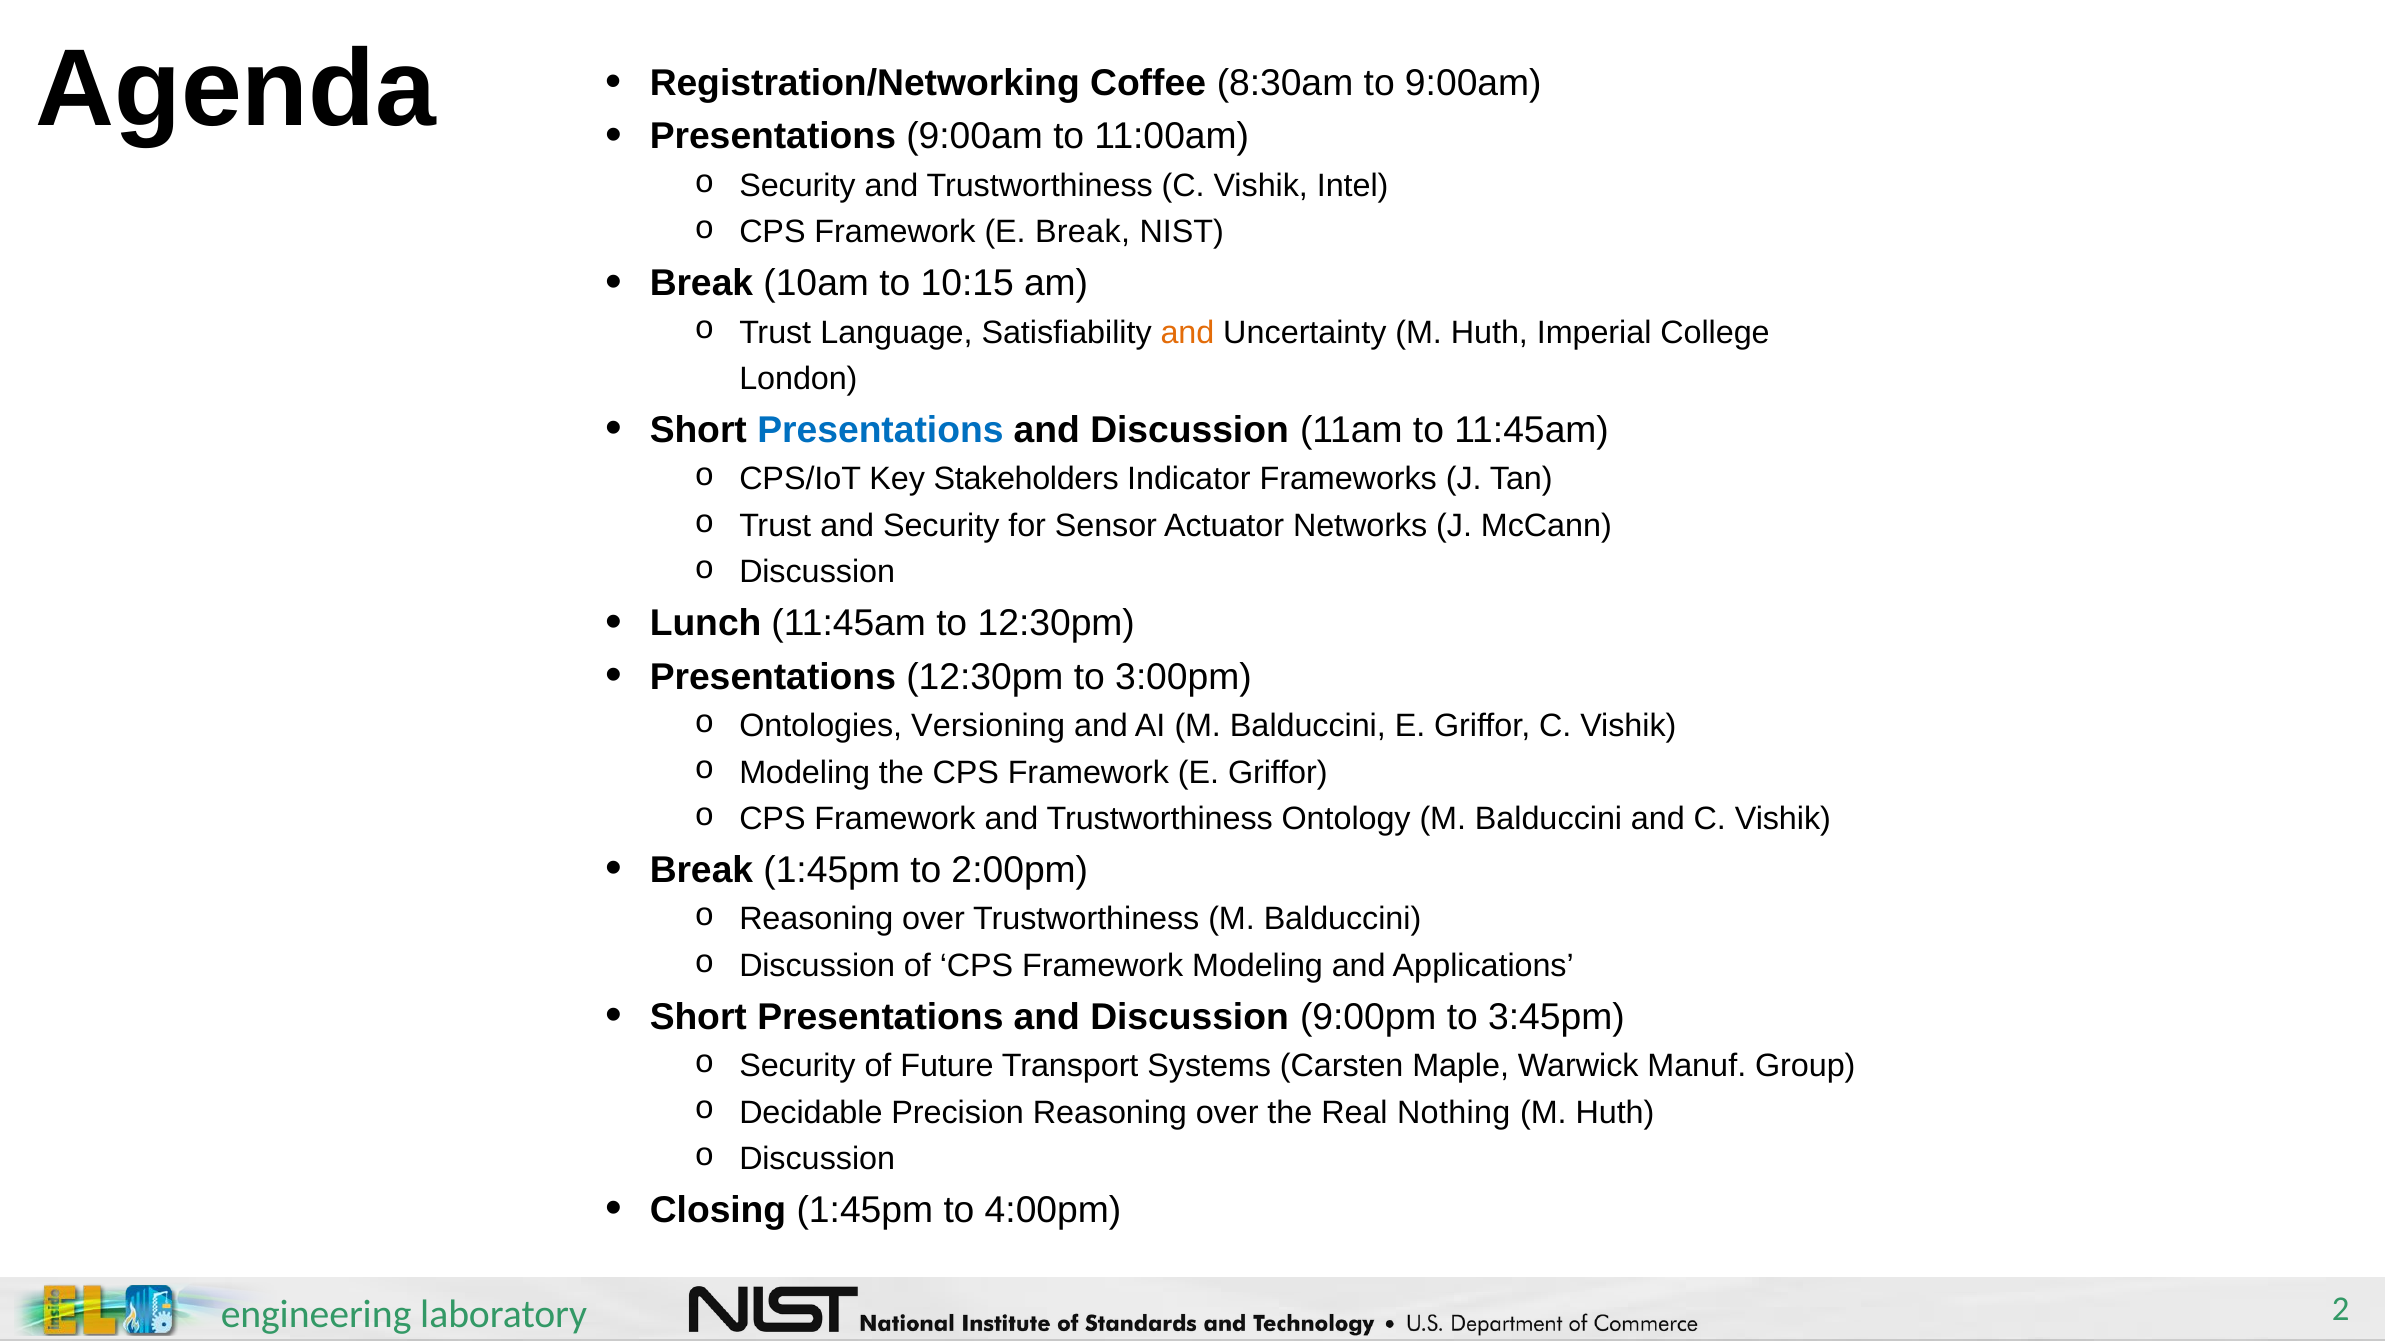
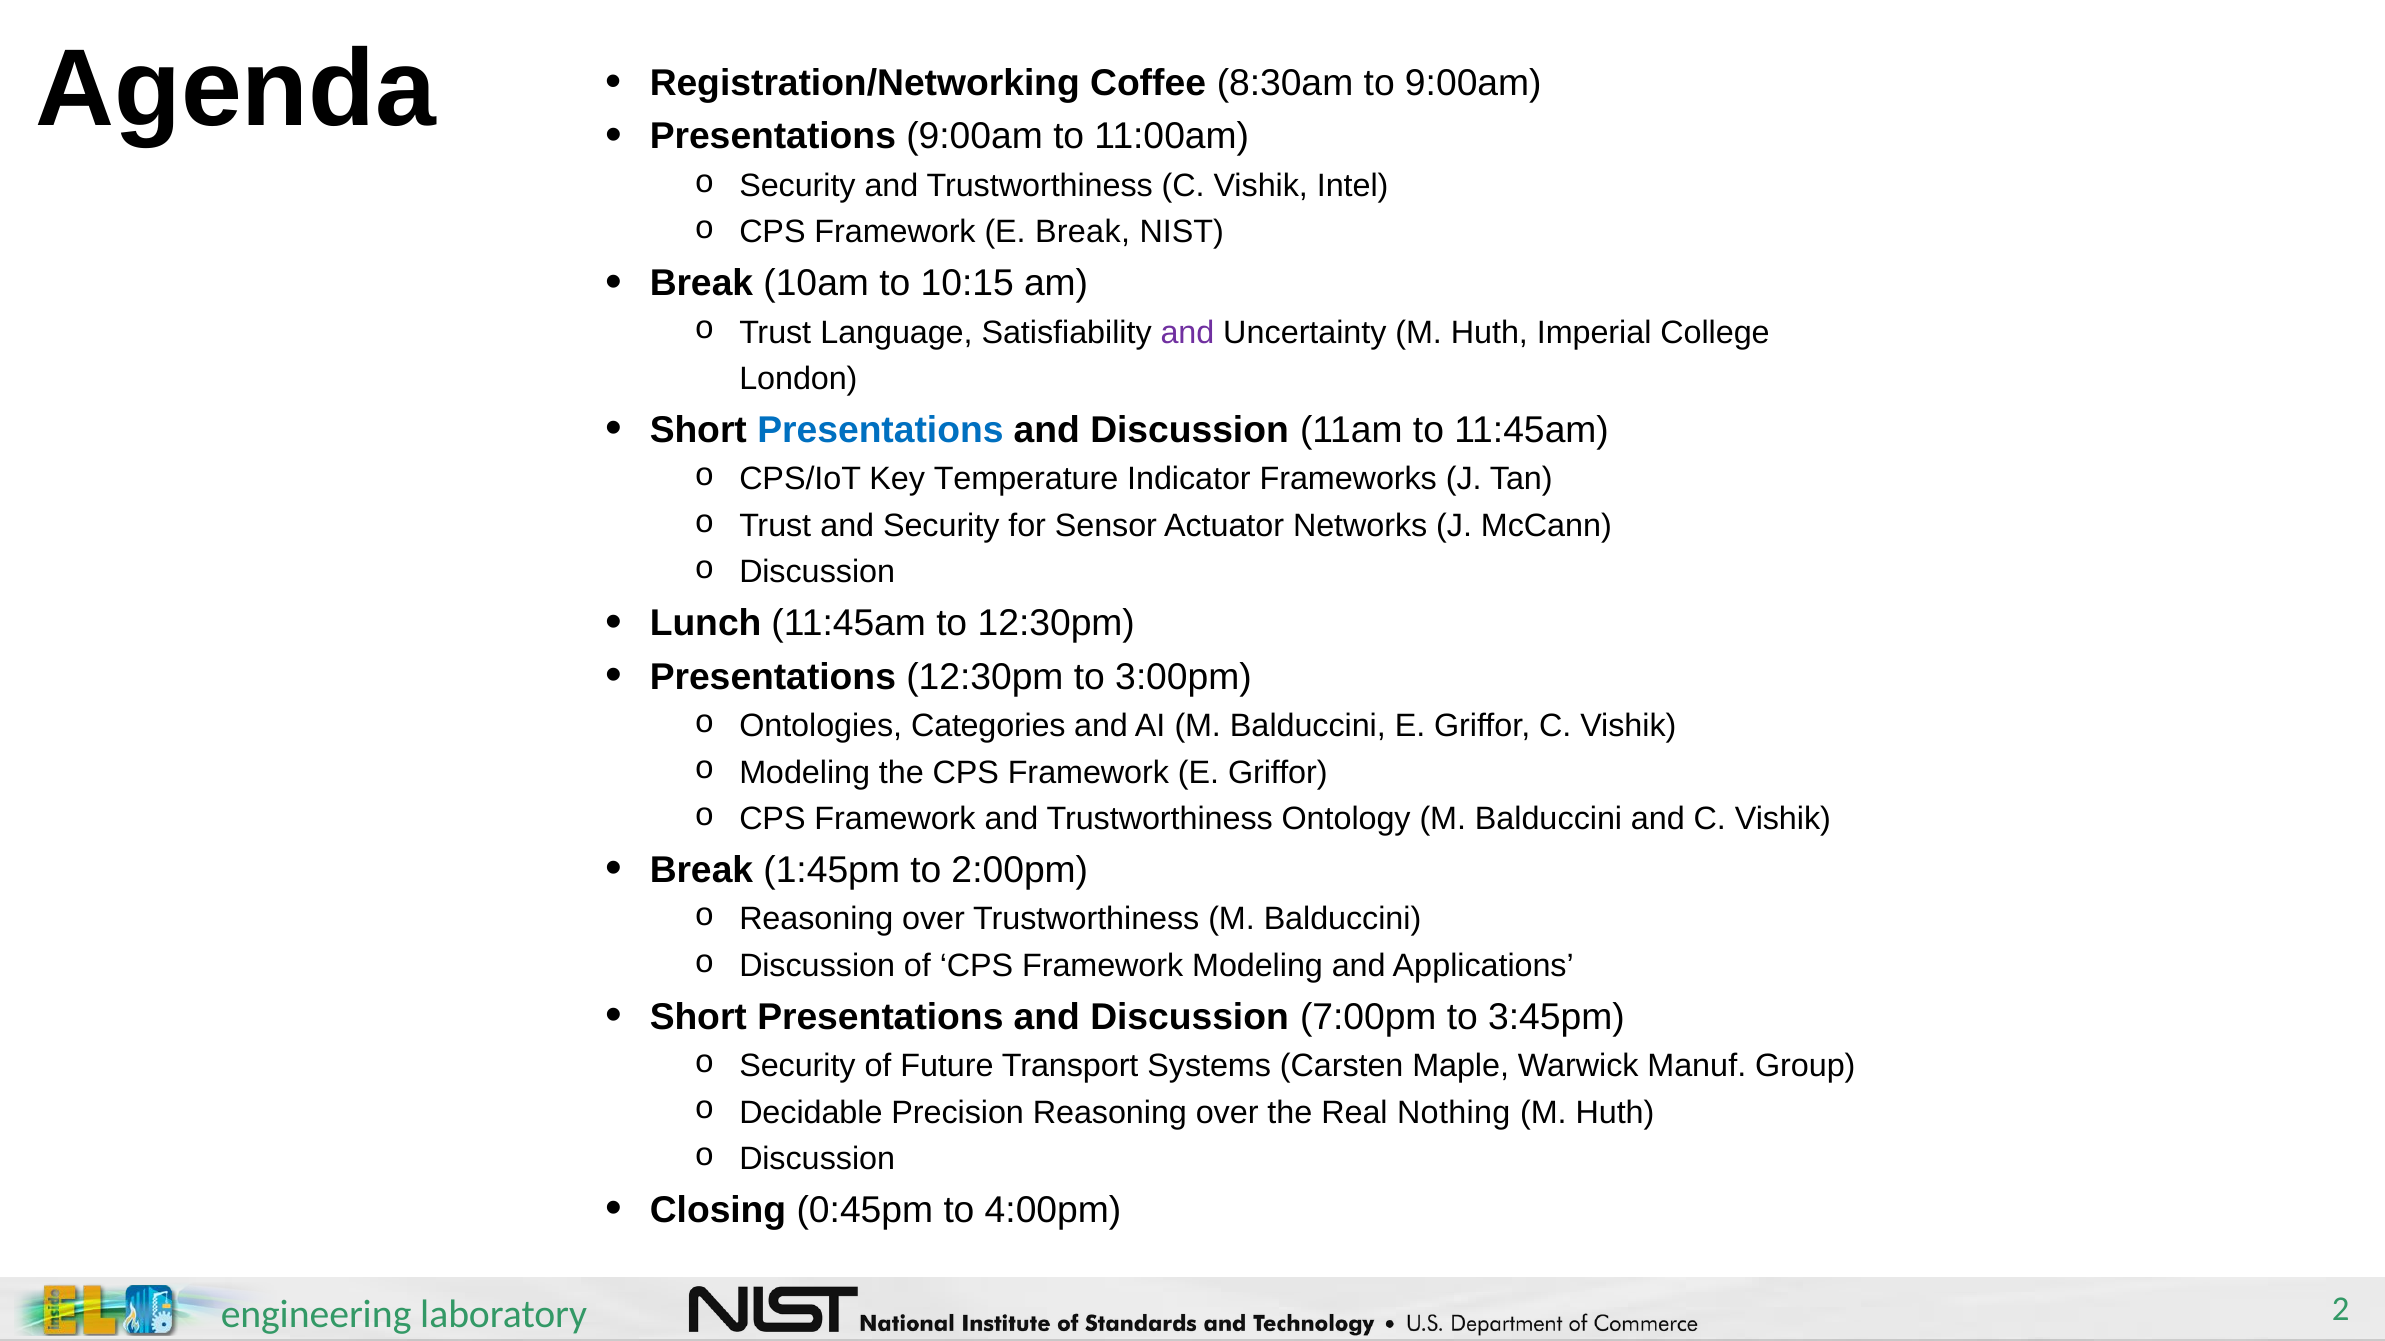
and colour: orange -> purple (1187, 333)
Stakeholders: Stakeholders -> Temperature (1026, 479)
Versioning: Versioning -> Categories (988, 726)
9:00pm: 9:00pm -> 7:00pm (1368, 1017)
Closing 1:45pm: 1:45pm -> 0:45pm (865, 1210)
